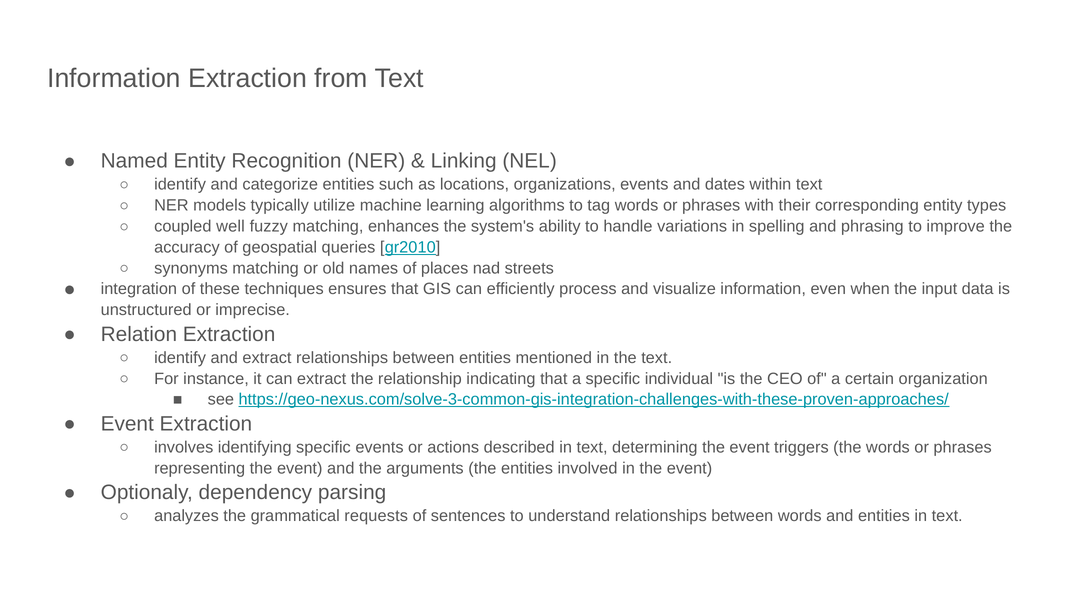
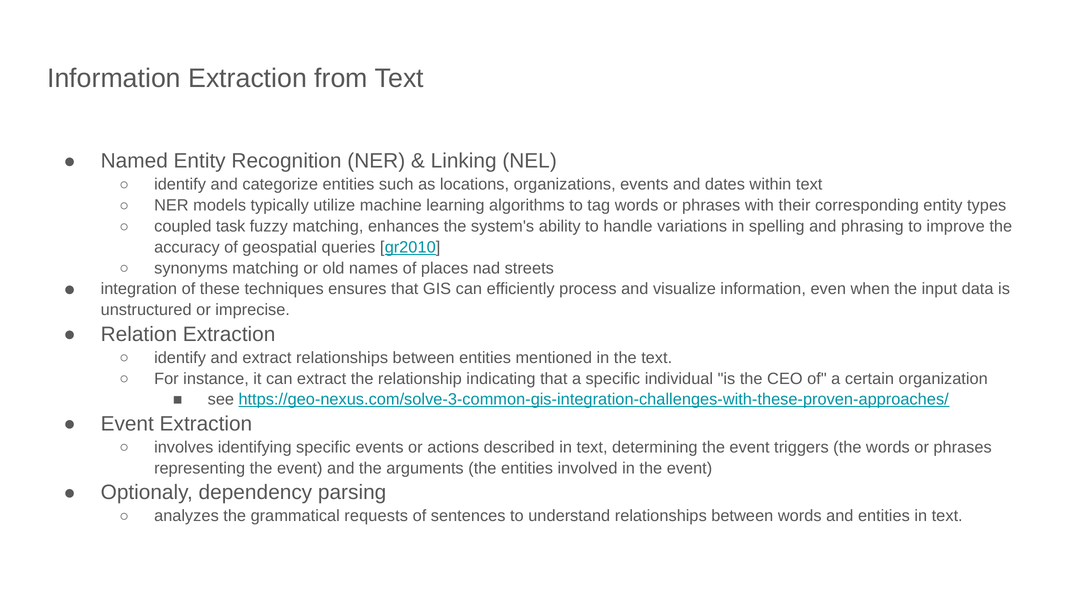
well: well -> task (231, 226)
